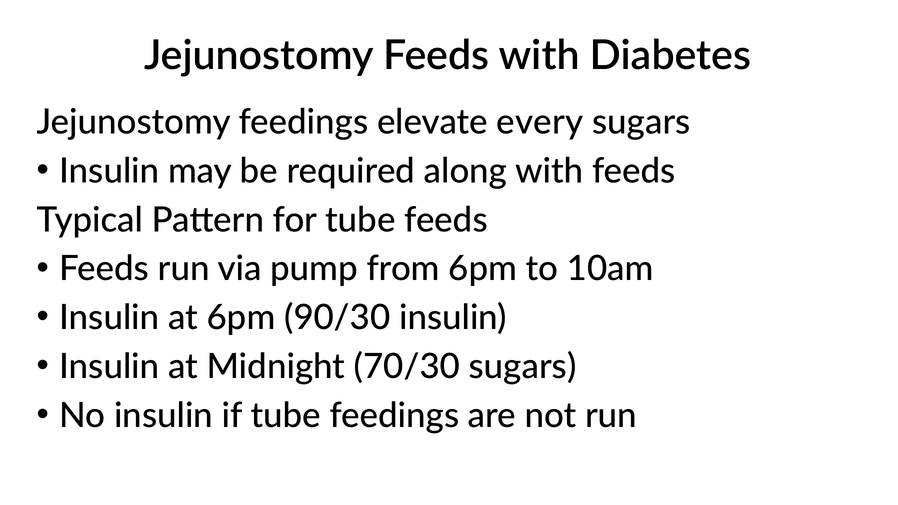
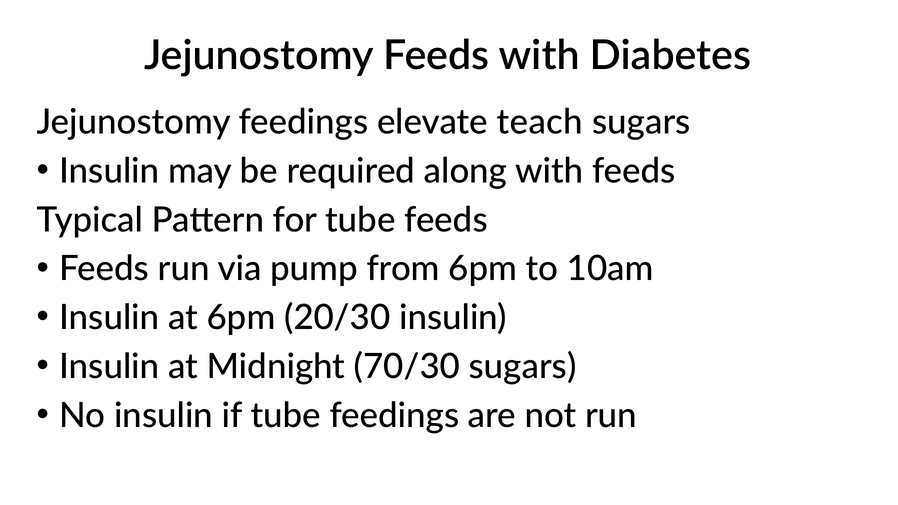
every: every -> teach (540, 122)
90/30: 90/30 -> 20/30 (337, 318)
